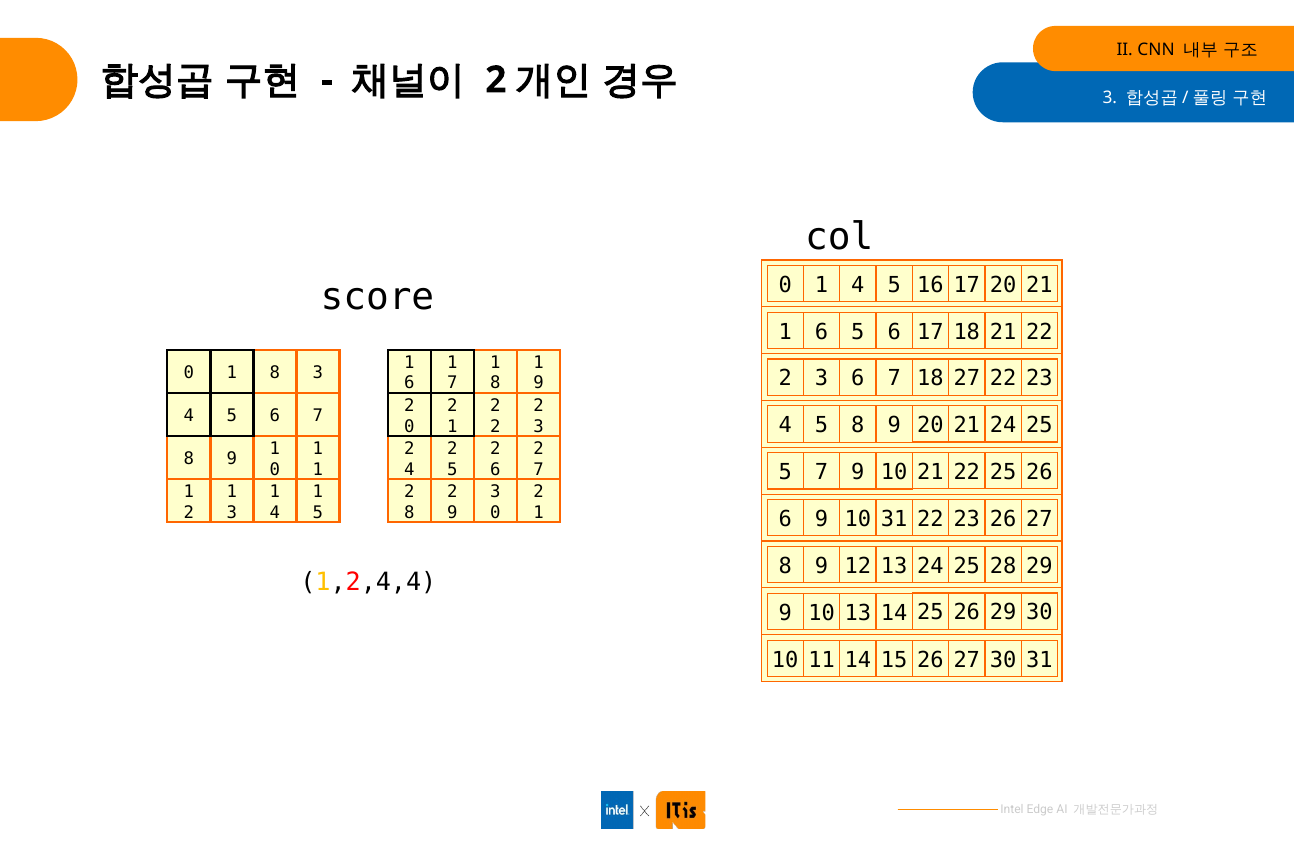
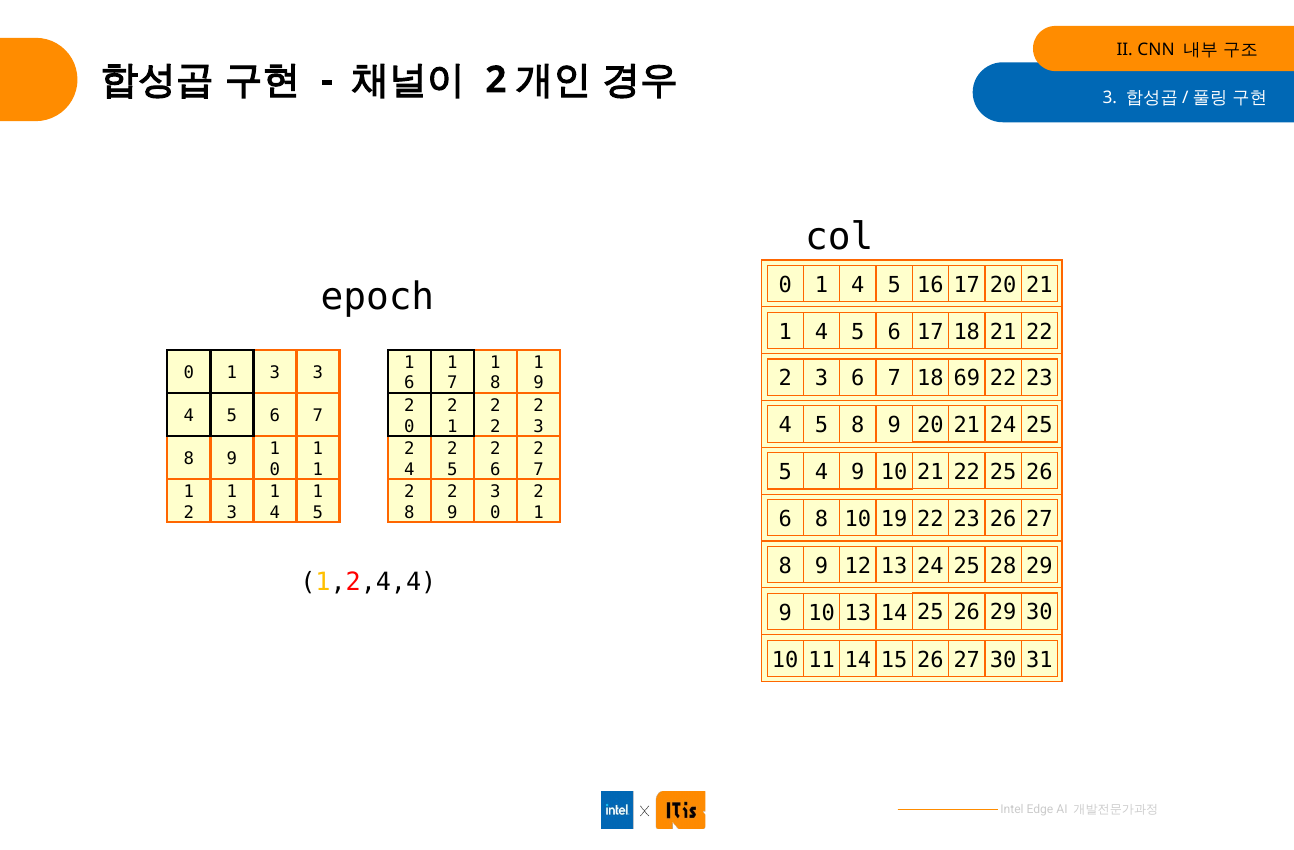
score: score -> epoch (377, 297)
6: 6 -> 4 (822, 332)
0 1 8: 8 -> 3 (275, 373)
18 27: 27 -> 69 (967, 379)
5 7: 7 -> 4 (822, 472)
6 9: 9 -> 8 (822, 519)
10 31: 31 -> 19 (894, 519)
